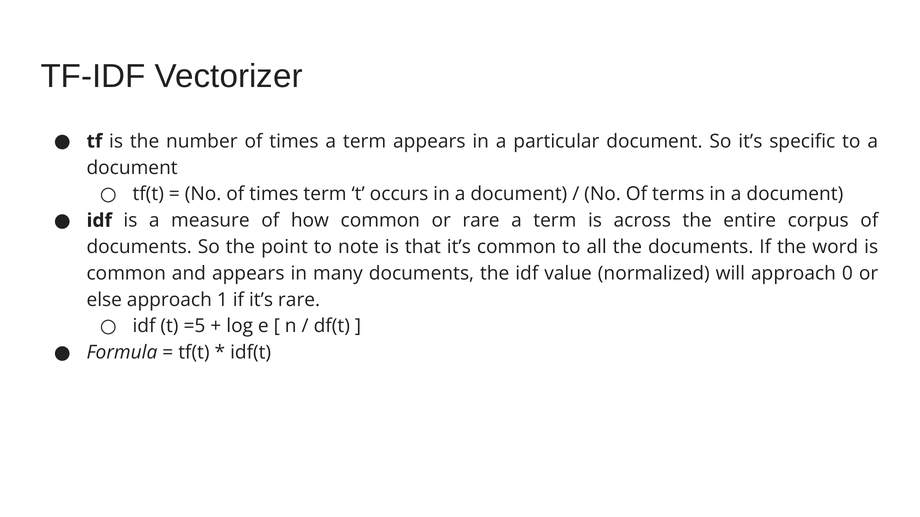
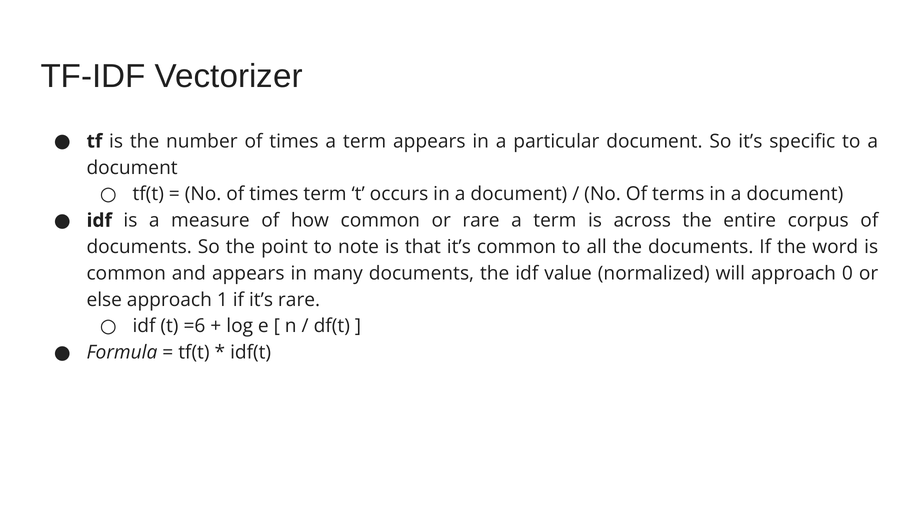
=5: =5 -> =6 (194, 327)
